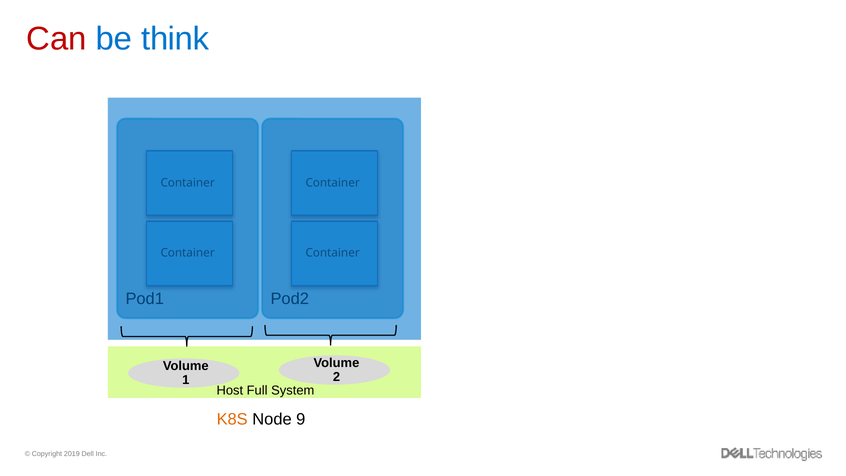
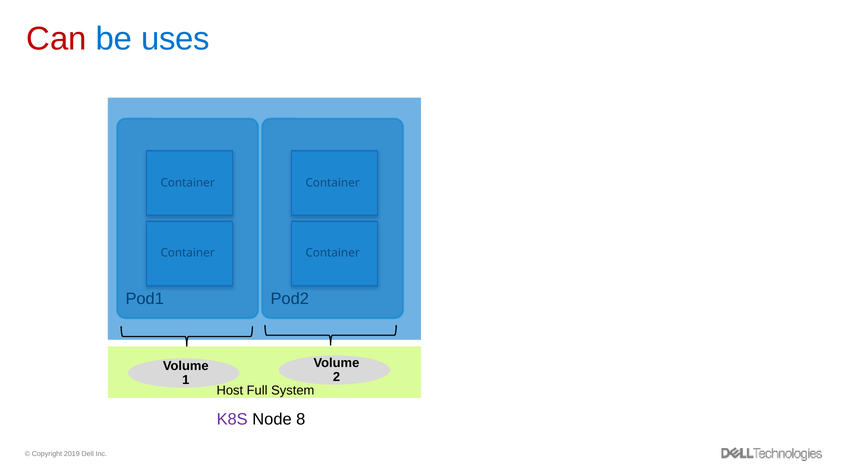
think: think -> uses (175, 39)
K8S colour: orange -> purple (232, 419)
9: 9 -> 8 (301, 419)
